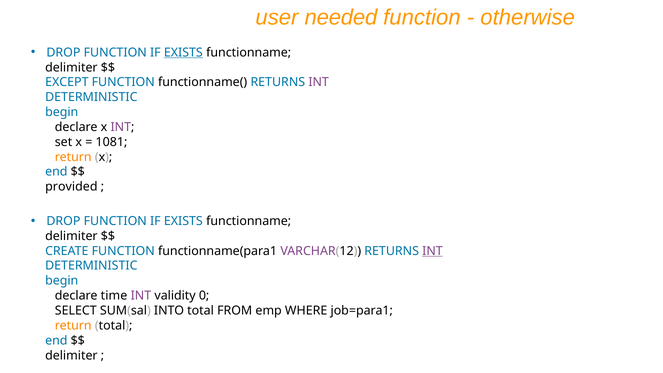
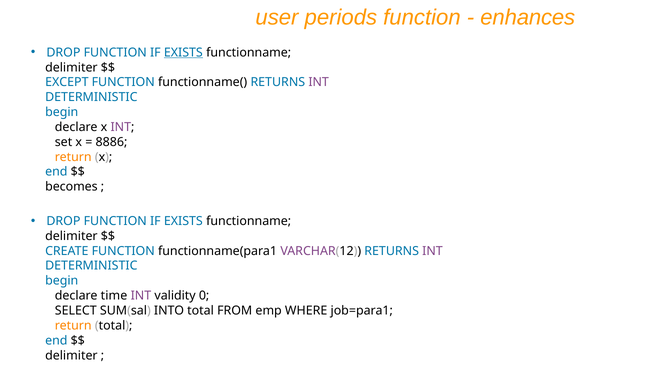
needed: needed -> periods (341, 17)
otherwise: otherwise -> enhances (528, 17)
1081: 1081 -> 8886 (111, 142)
provided: provided -> becomes (71, 187)
INT underline: present -> none (432, 251)
